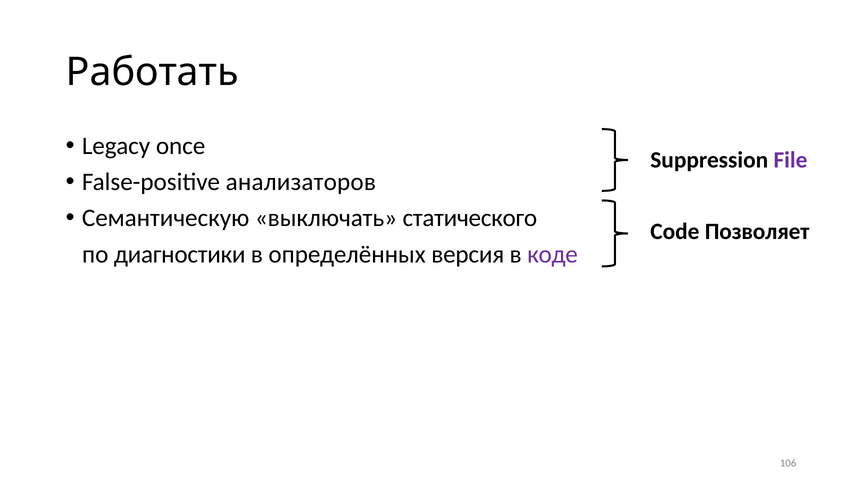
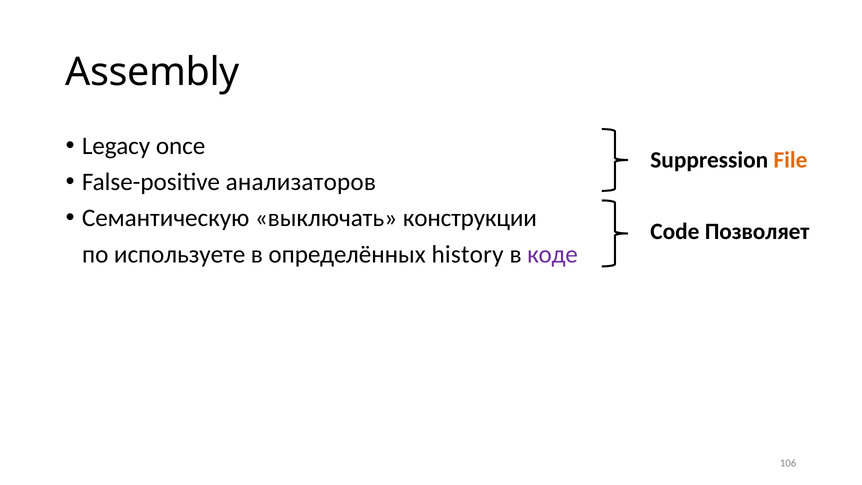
Работать: Работать -> Assembly (152, 72)
File colour: purple -> orange (790, 160)
статического: статического -> конструкции (470, 218)
диагностики: диагностики -> используете (180, 254)
версия: версия -> history (468, 254)
